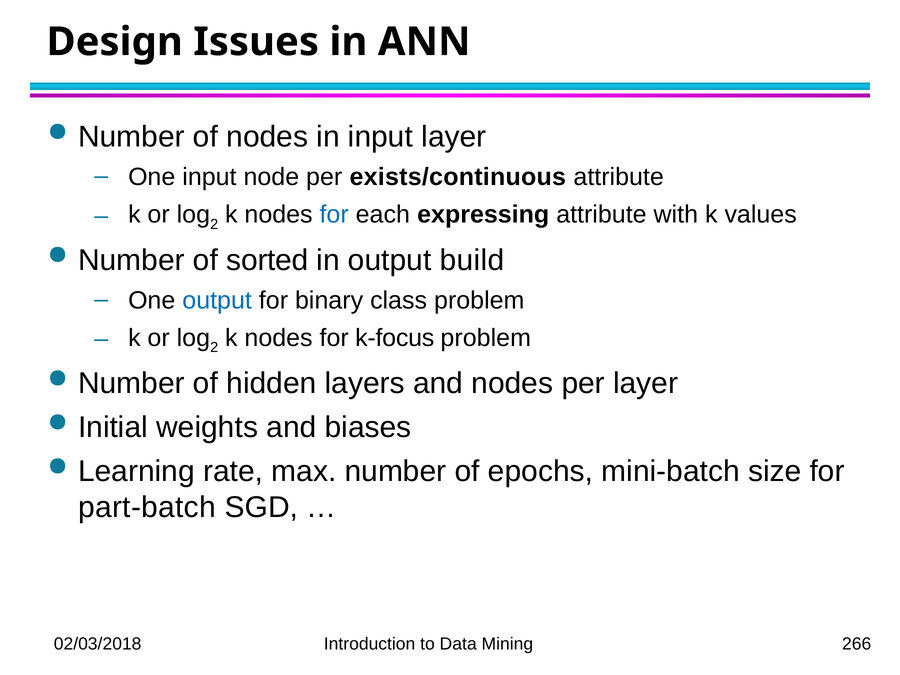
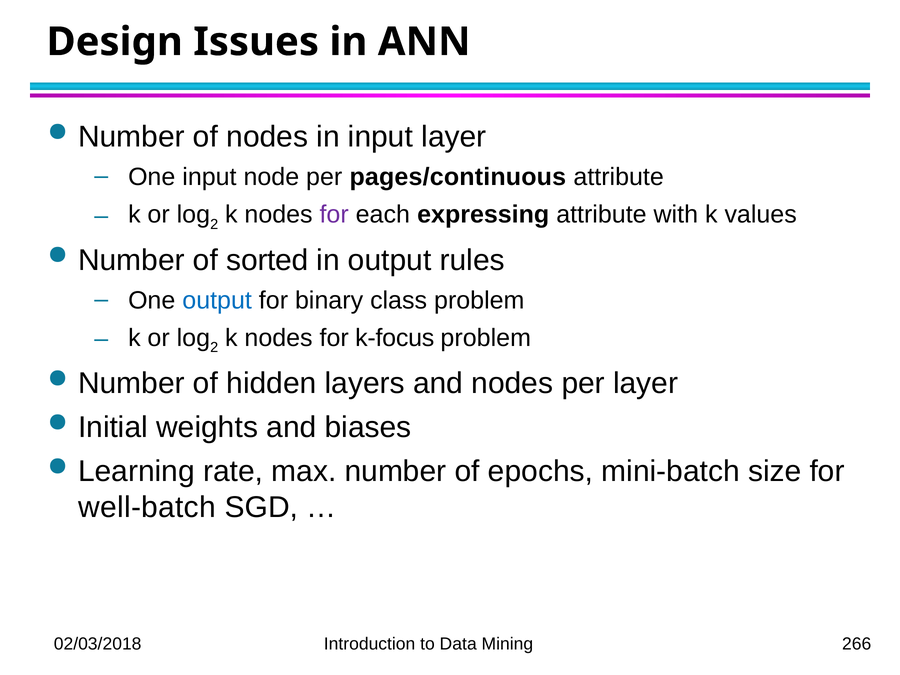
exists/continuous: exists/continuous -> pages/continuous (458, 177)
for colour: blue -> purple (334, 215)
build: build -> rules (472, 260)
part-batch: part-batch -> well-batch (147, 507)
